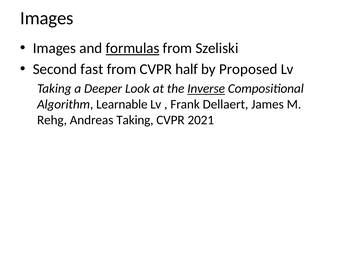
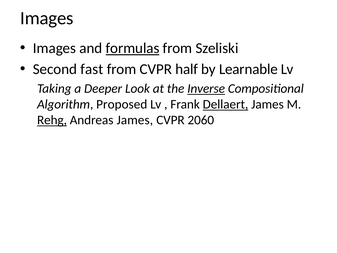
Proposed: Proposed -> Learnable (248, 69)
Learnable: Learnable -> Proposed (122, 104)
Dellaert underline: none -> present (225, 104)
Rehg underline: none -> present (52, 120)
Andreas Taking: Taking -> James (135, 120)
2021: 2021 -> 2060 (201, 120)
